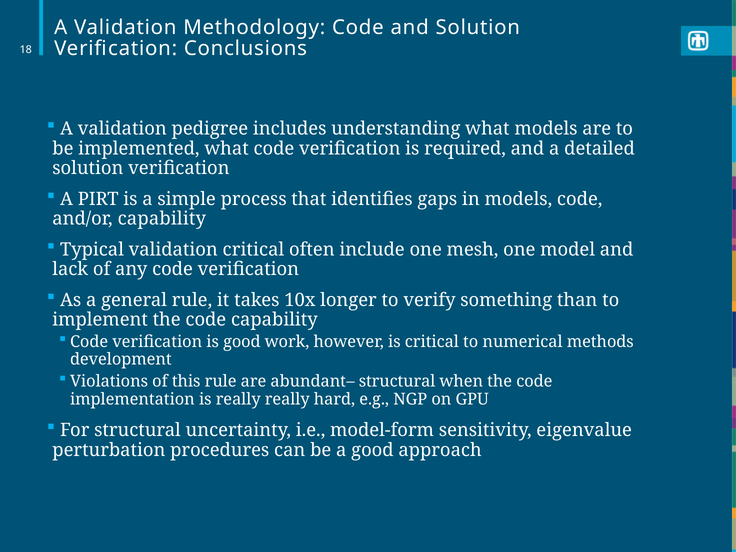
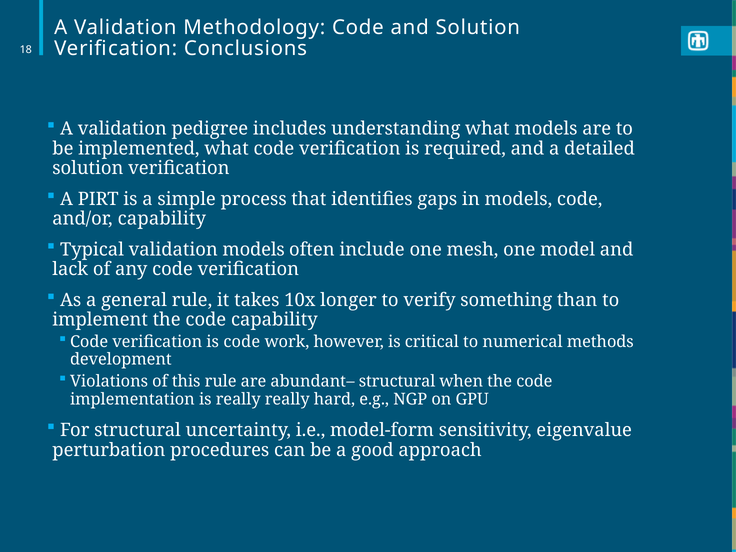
validation critical: critical -> models (254, 249)
is good: good -> code (242, 342)
